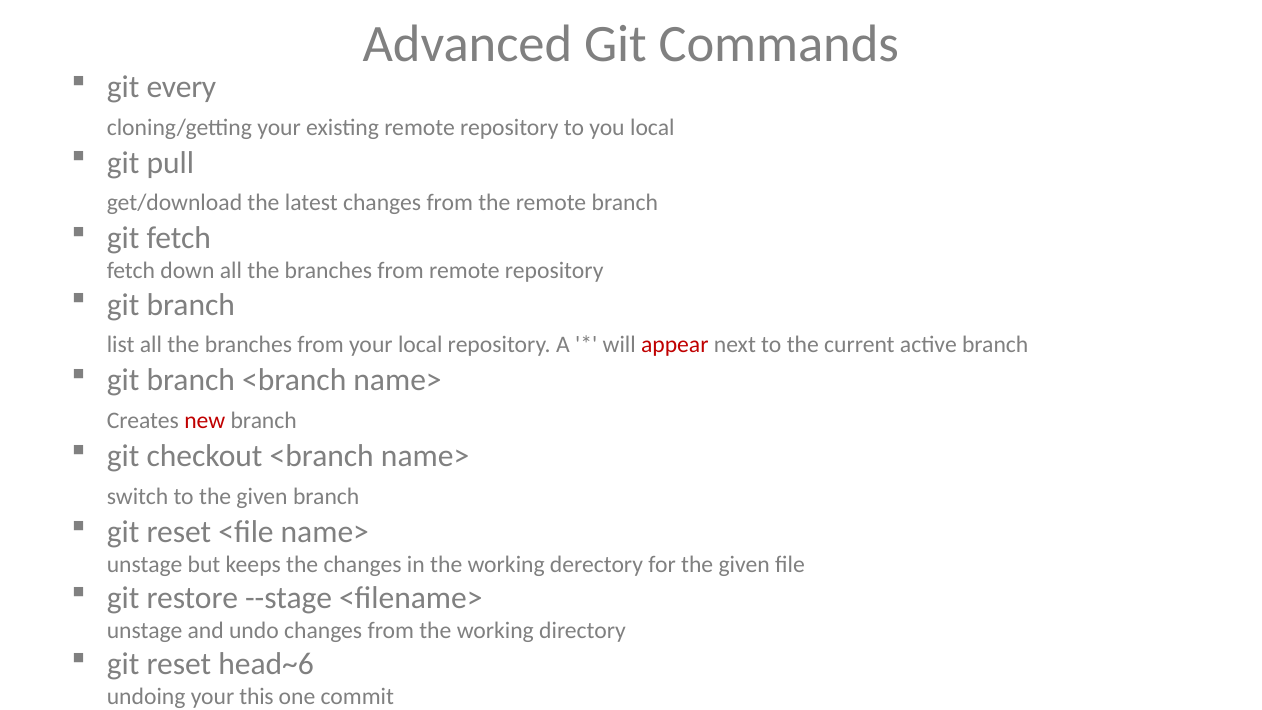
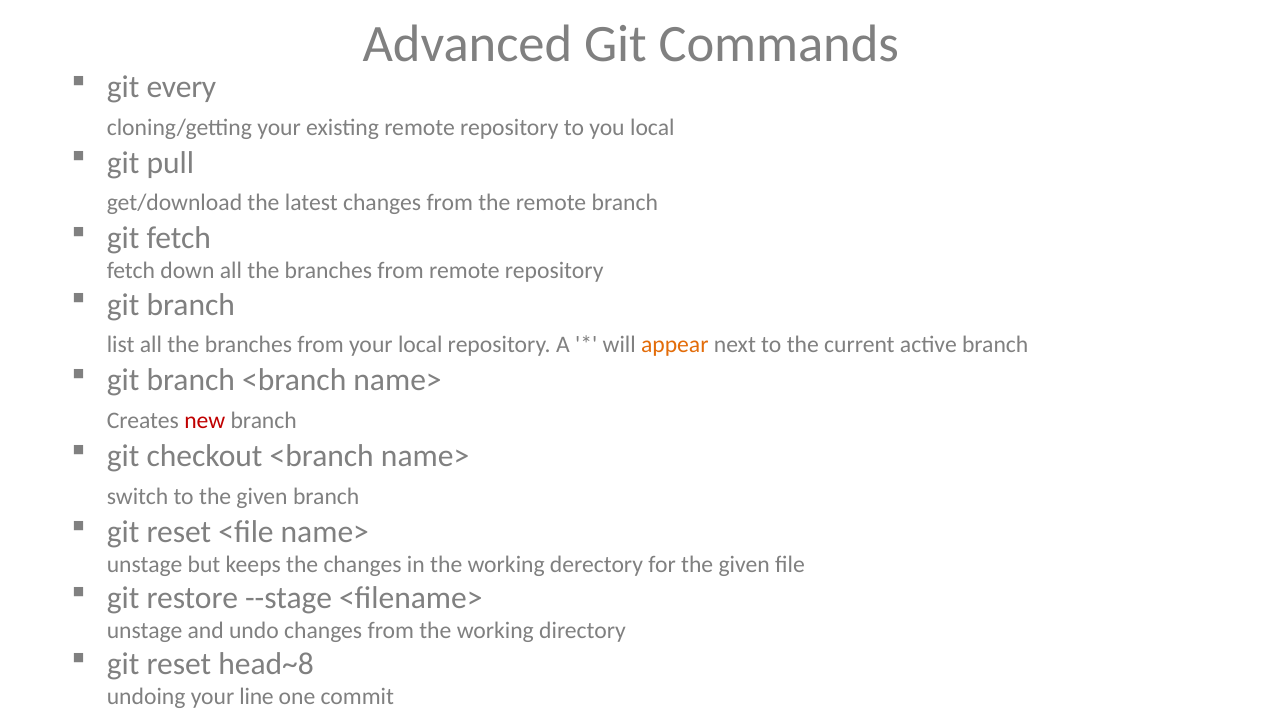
appear colour: red -> orange (675, 345)
head~6: head~6 -> head~8 (266, 664)
this: this -> line (257, 697)
